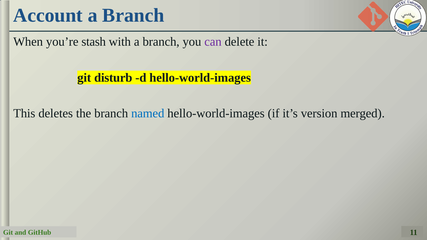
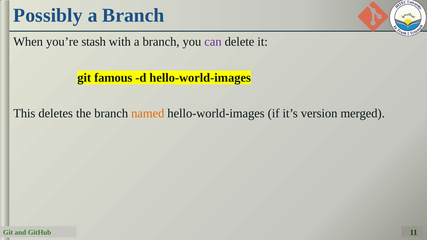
Account: Account -> Possibly (48, 15)
disturb: disturb -> famous (113, 78)
named colour: blue -> orange (148, 113)
